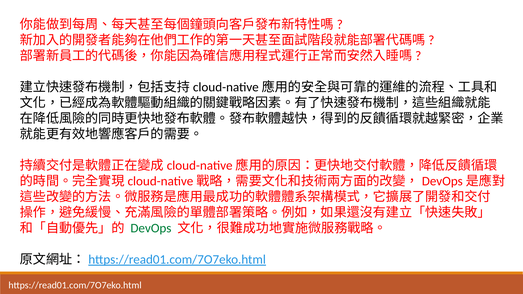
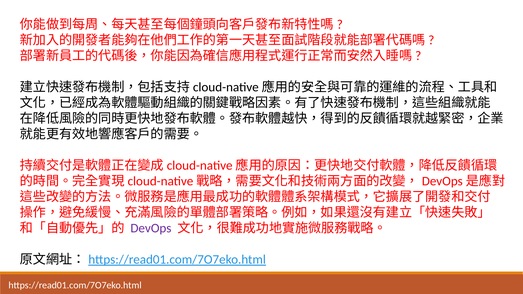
DevOps colour: green -> purple (151, 228)
